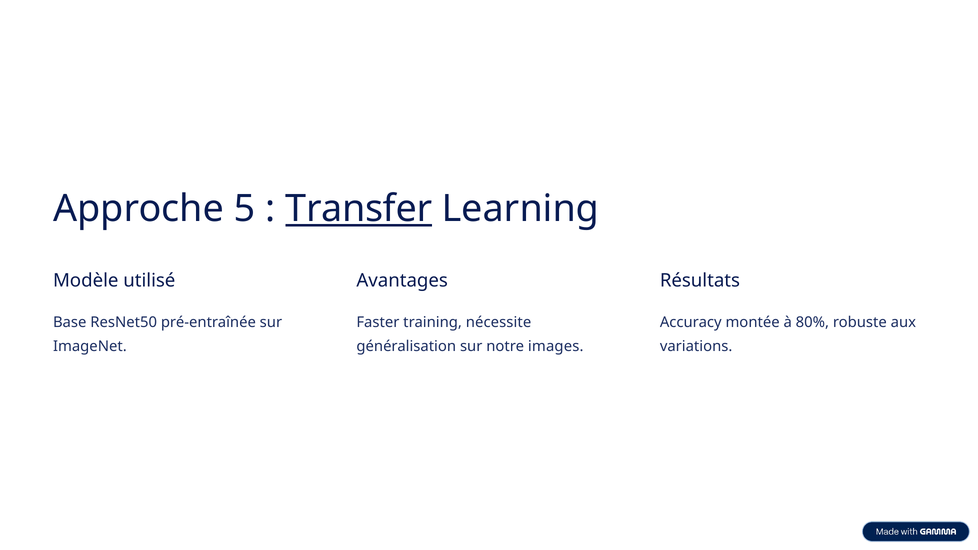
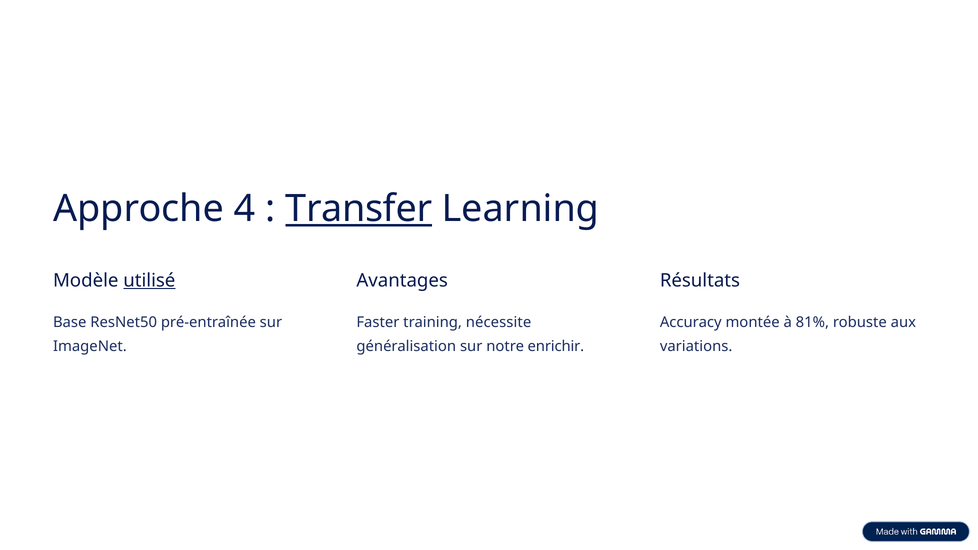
5: 5 -> 4 (245, 209)
utilisé underline: none -> present (149, 281)
80%: 80% -> 81% (812, 322)
images: images -> enrichir (556, 347)
